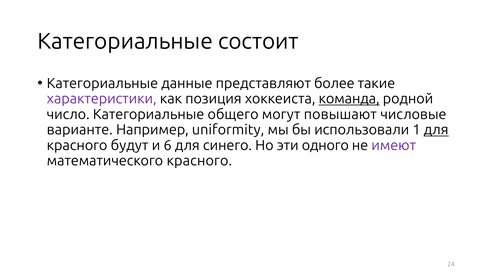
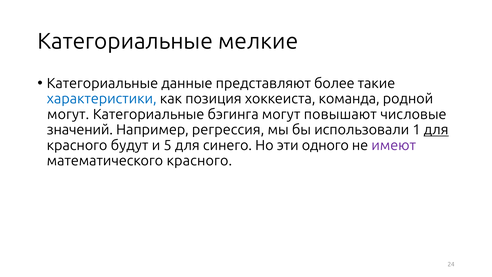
состоит: состоит -> мелкие (258, 41)
характеристики colour: purple -> blue (102, 99)
команда underline: present -> none (349, 99)
число: число -> могут (68, 114)
общего: общего -> бэгинга (233, 114)
варианте: варианте -> значений (80, 130)
uniformity: uniformity -> регрессия (228, 130)
6: 6 -> 5 (168, 145)
